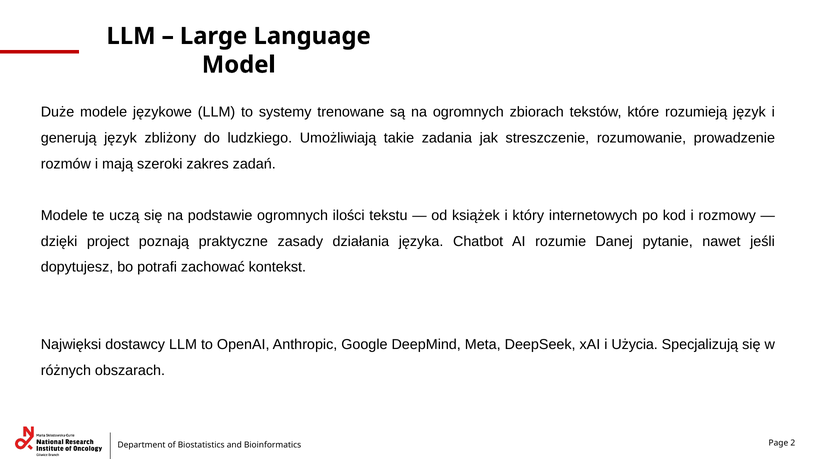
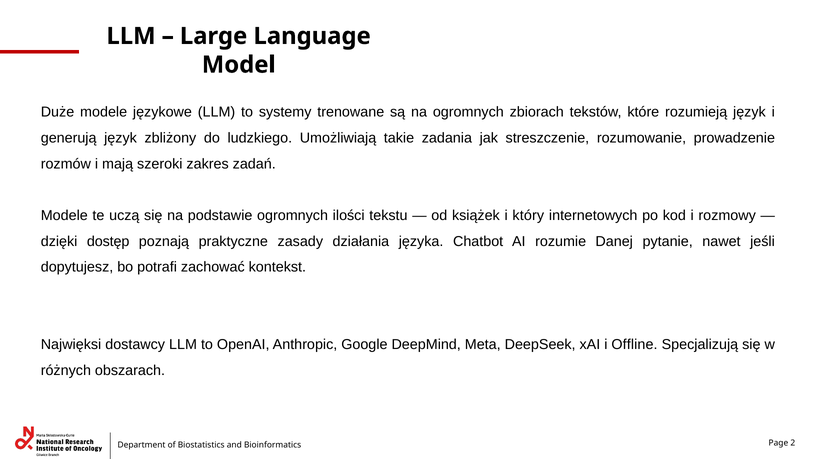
project: project -> dostęp (108, 241)
Użycia: Użycia -> Offline (635, 344)
